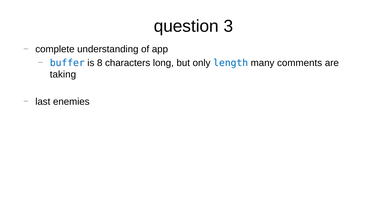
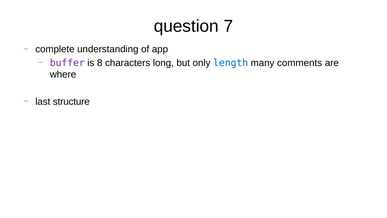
3: 3 -> 7 (228, 26)
buffer colour: blue -> purple (67, 63)
taking: taking -> where (63, 74)
enemies: enemies -> structure (71, 101)
